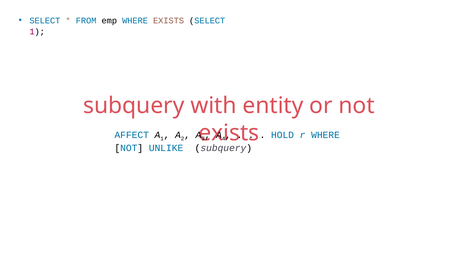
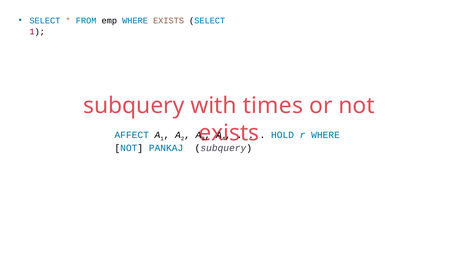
entity: entity -> times (273, 106)
UNLIKE: UNLIKE -> PANKAJ (166, 148)
